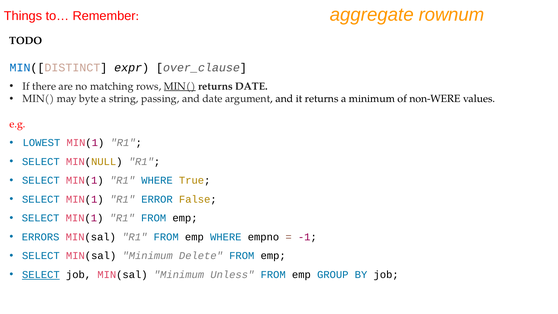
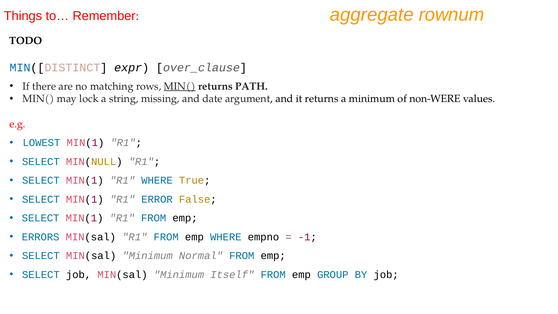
returns DATE: DATE -> PATH (252, 86)
byte: byte -> lock (89, 99)
passing: passing -> missing (160, 99)
Delete: Delete -> Normal (201, 256)
SELECT underline: present -> none (41, 275)
Unless: Unless -> Itself (232, 275)
